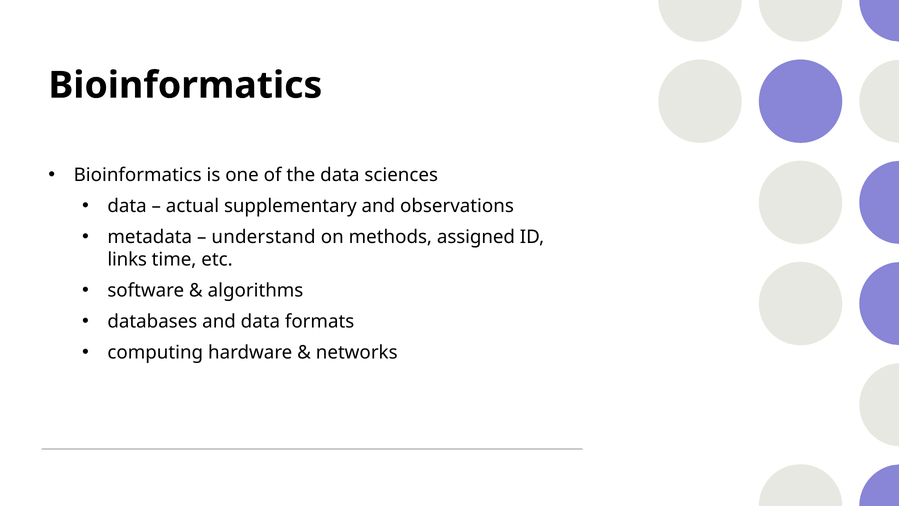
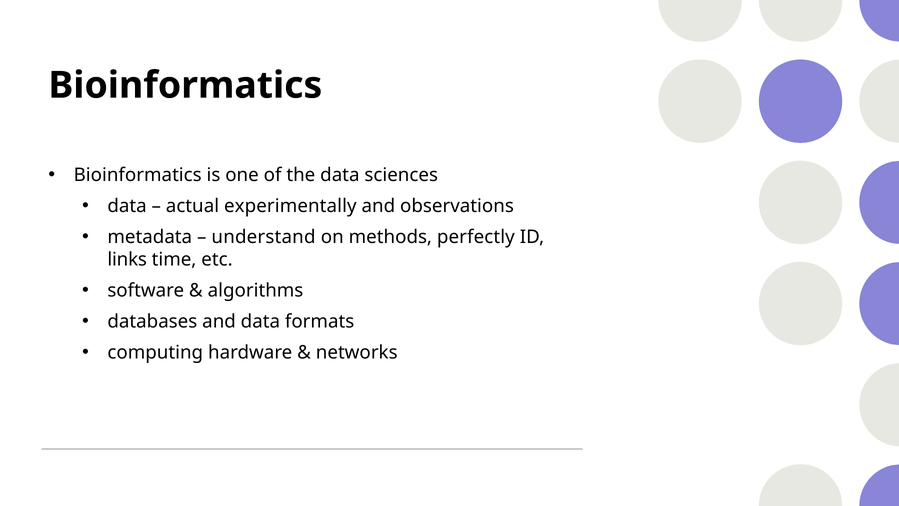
supplementary: supplementary -> experimentally (290, 206)
assigned: assigned -> perfectly (476, 237)
